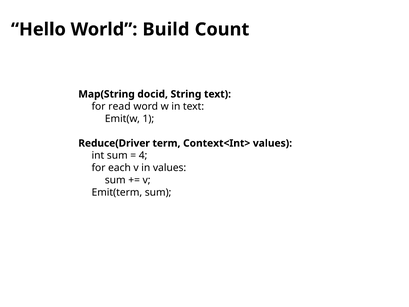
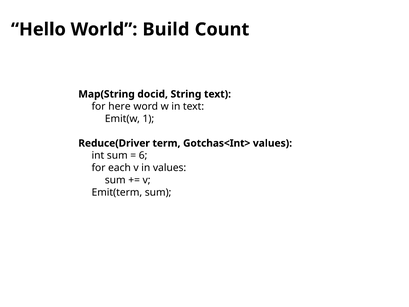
read: read -> here (119, 106)
Context<Int>: Context<Int> -> Gotchas<Int> (217, 143)
4: 4 -> 6 (143, 155)
